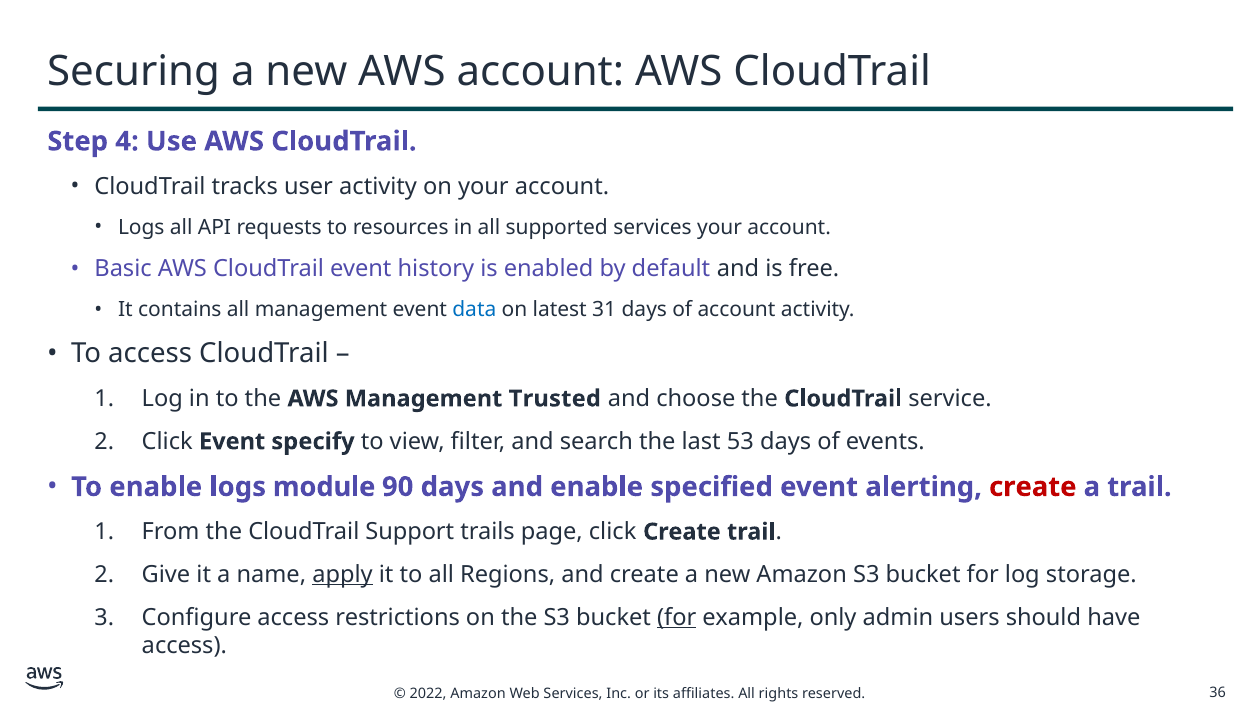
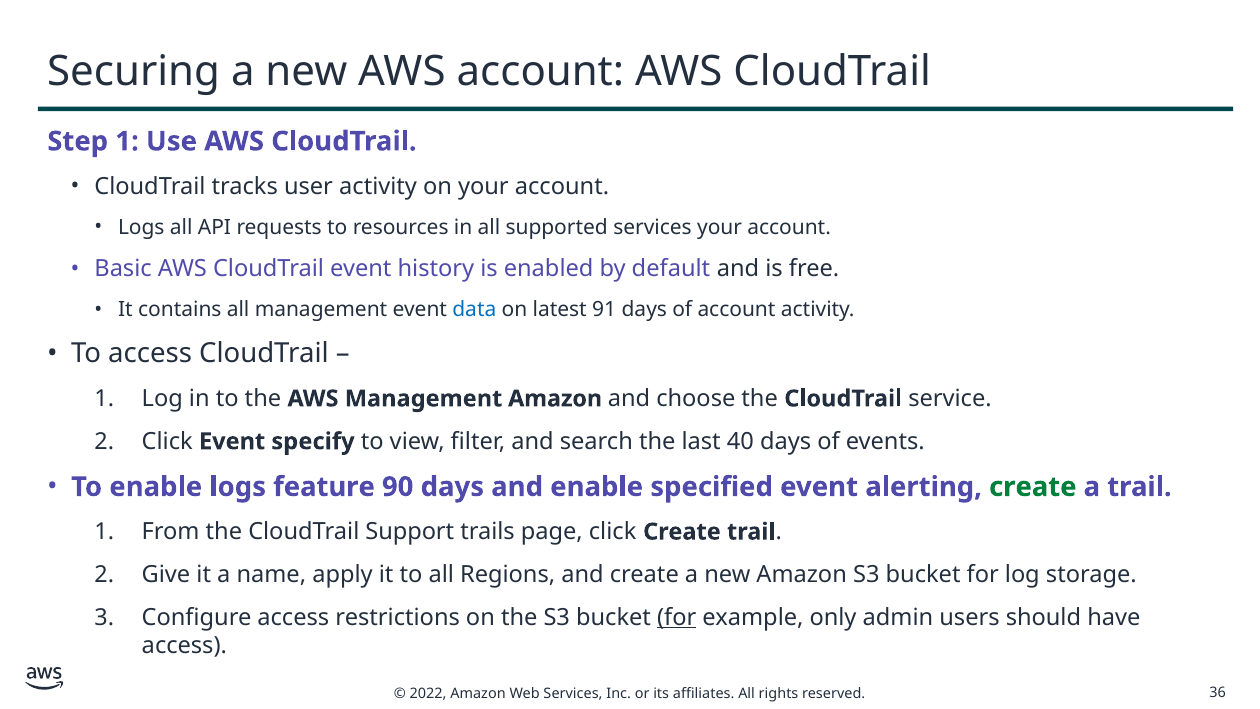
Step 4: 4 -> 1 (127, 141)
31: 31 -> 91 (604, 310)
Management Trusted: Trusted -> Amazon (555, 399)
53: 53 -> 40 (740, 441)
module: module -> feature (324, 487)
create colour: red -> green (1033, 487)
apply underline: present -> none (342, 574)
